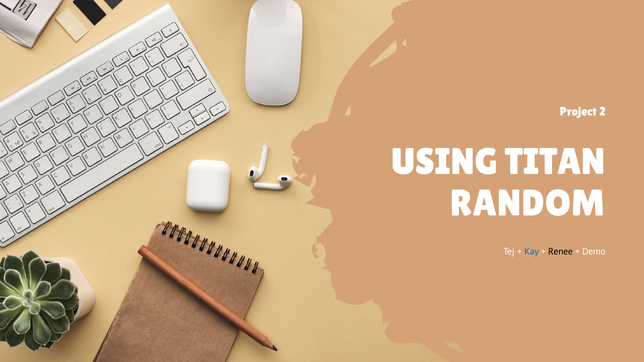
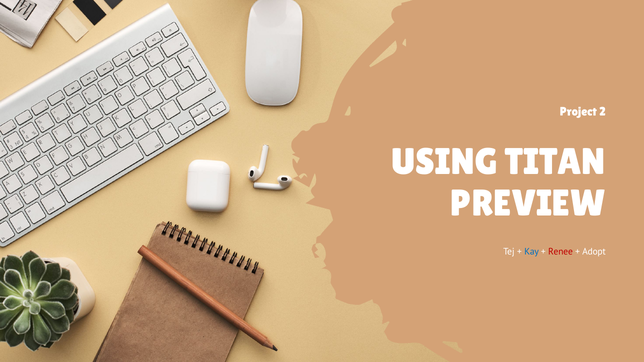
RANDOM: RANDOM -> PREVIEW (528, 204)
Renee colour: black -> red (560, 252)
Demo: Demo -> Adopt (594, 252)
